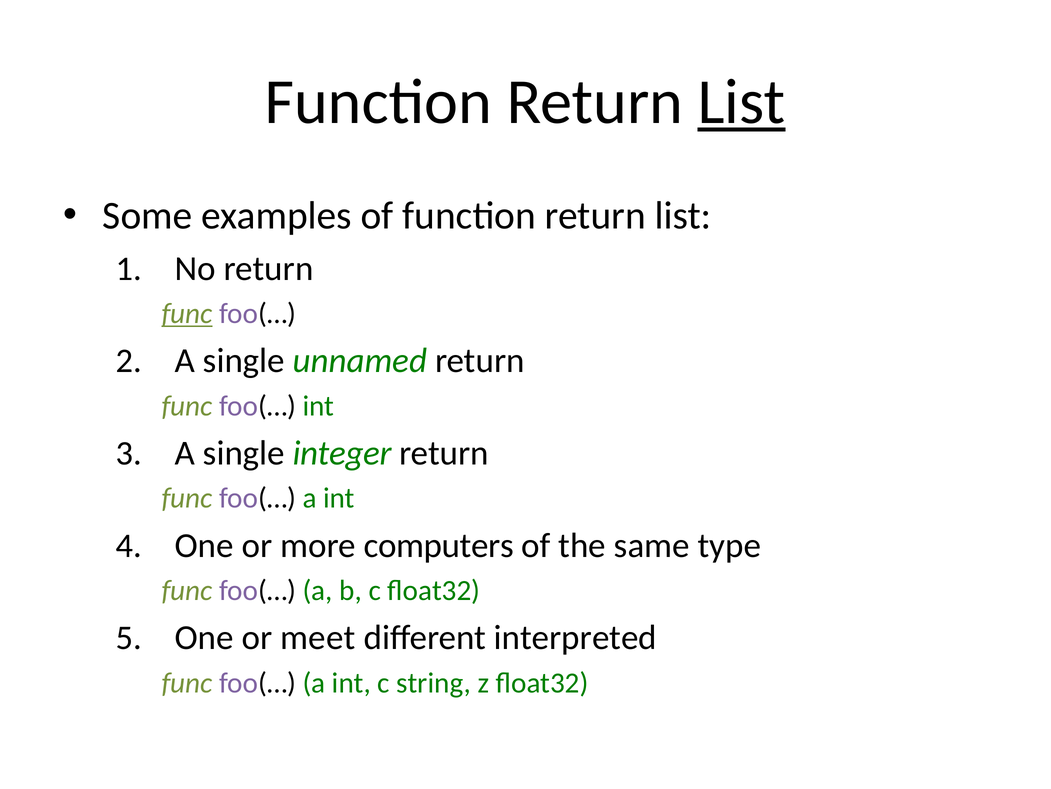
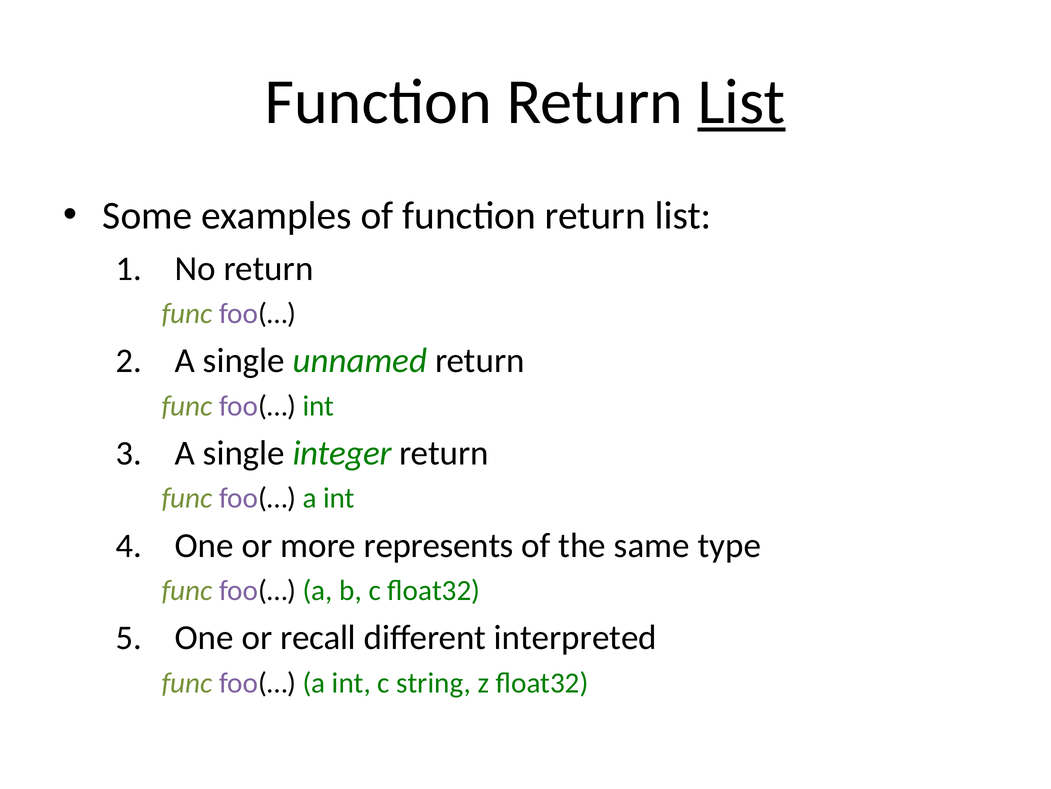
func underline: present -> none (187, 313)
computers: computers -> represents (439, 545)
meet: meet -> recall (318, 637)
